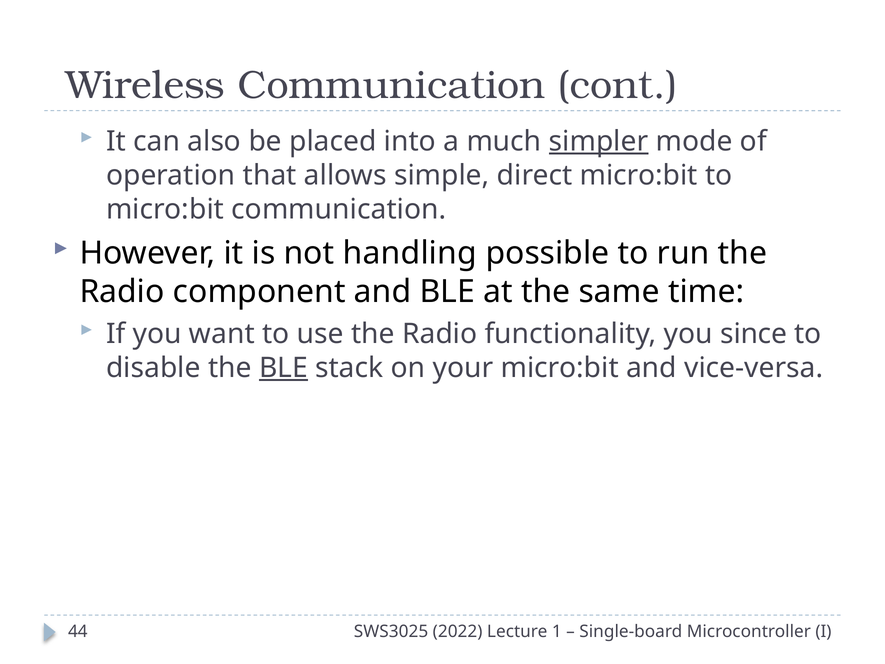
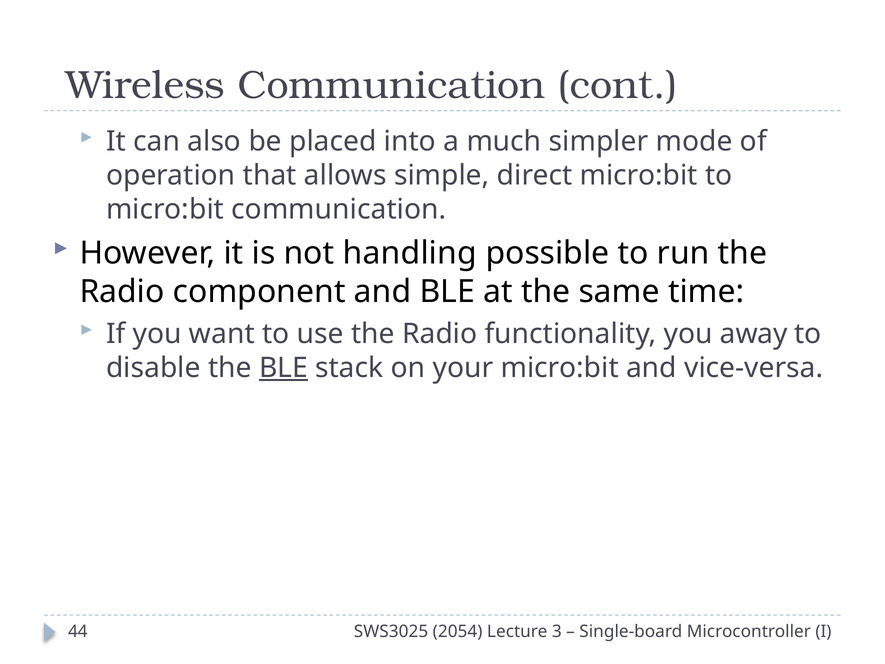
simpler underline: present -> none (599, 141)
since: since -> away (754, 334)
2022: 2022 -> 2054 (458, 631)
1: 1 -> 3 (557, 631)
